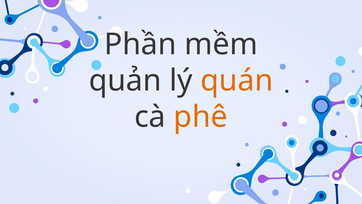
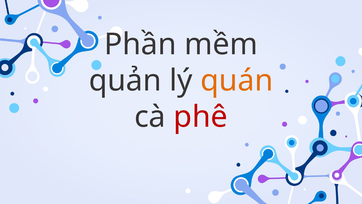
phê colour: orange -> red (201, 117)
